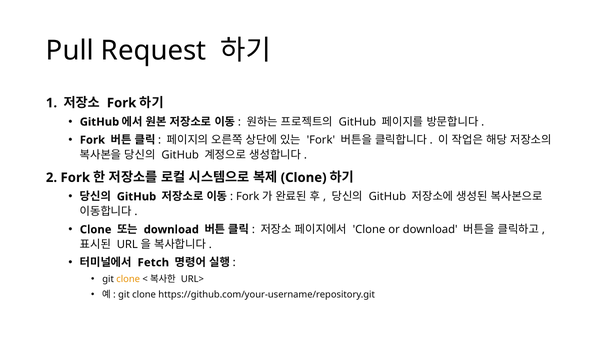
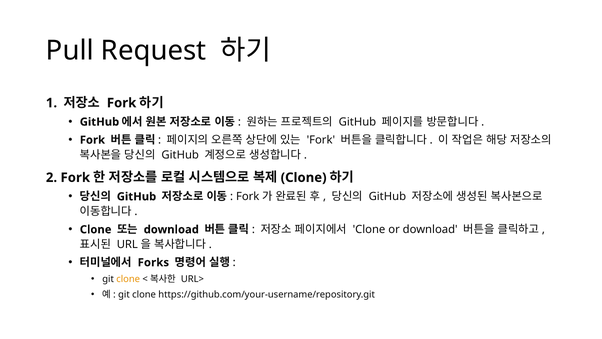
Fetch: Fetch -> Forks (153, 262)
